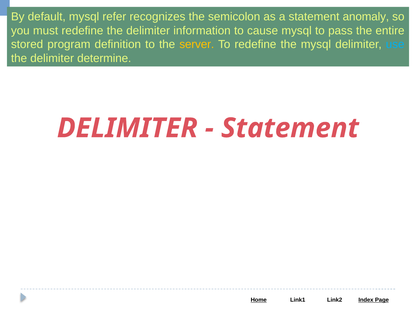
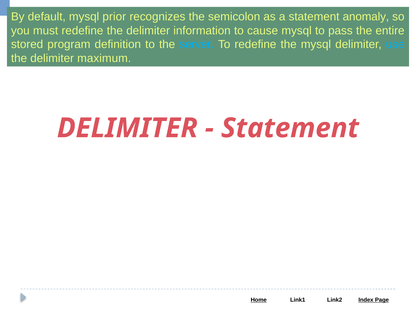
refer: refer -> prior (114, 17)
server colour: yellow -> light blue (197, 44)
determine: determine -> maximum (104, 58)
